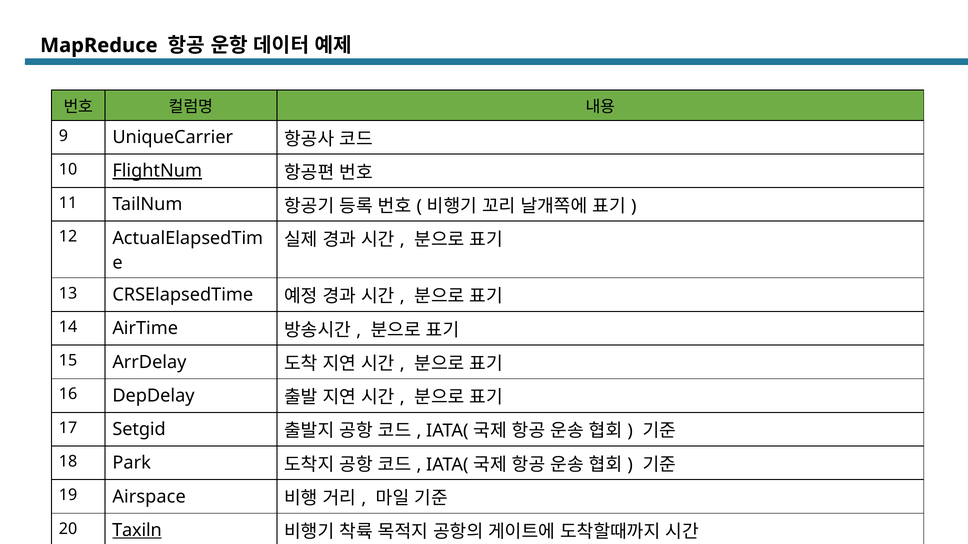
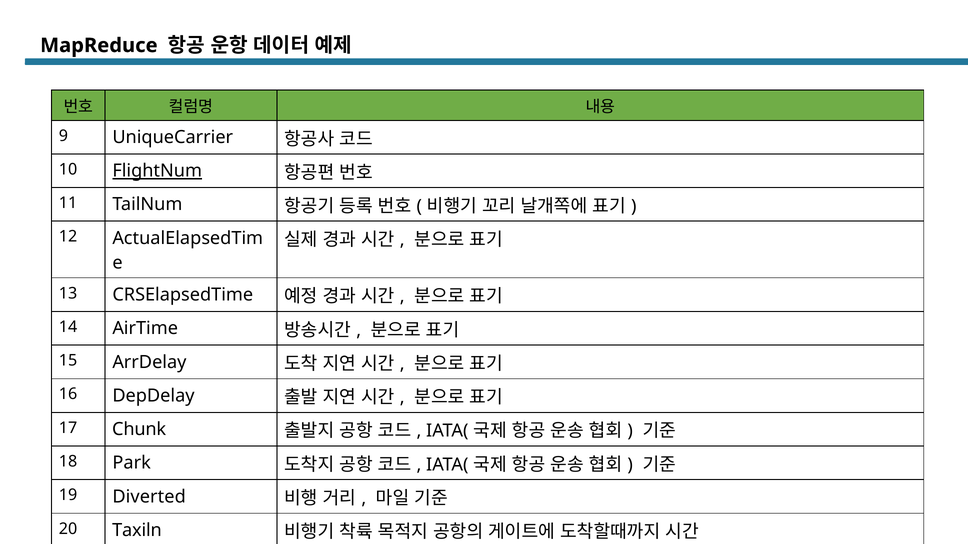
Setgid: Setgid -> Chunk (139, 430)
Airspace: Airspace -> Diverted (149, 497)
Taxiln underline: present -> none (137, 531)
